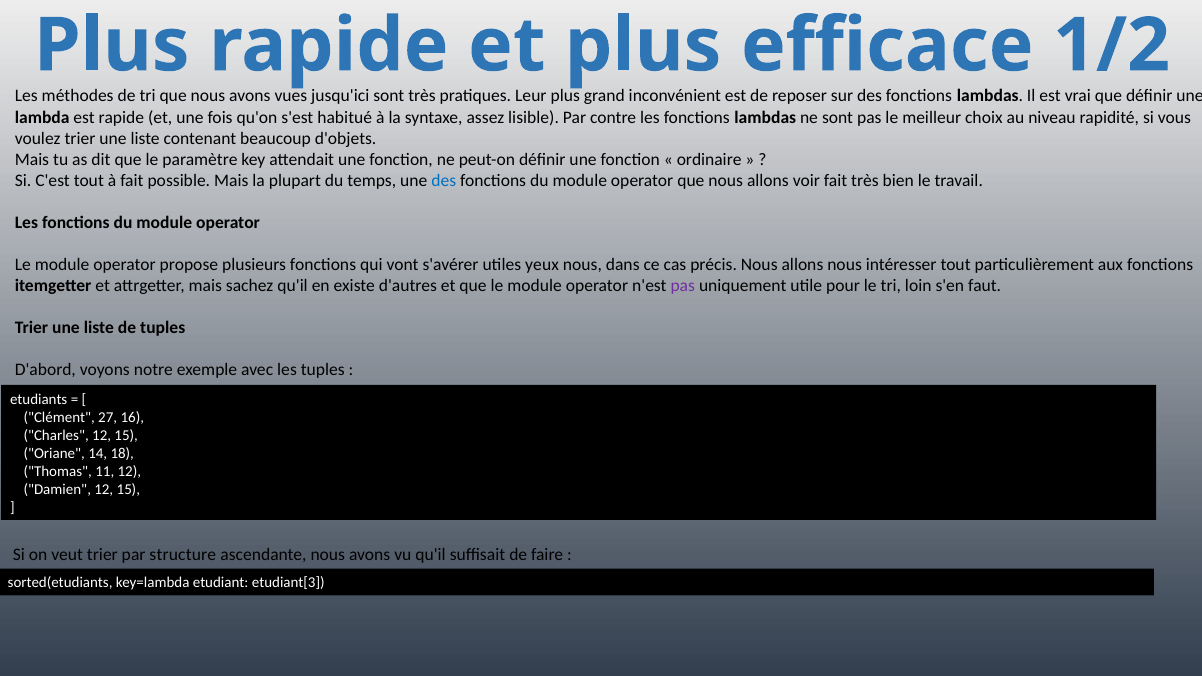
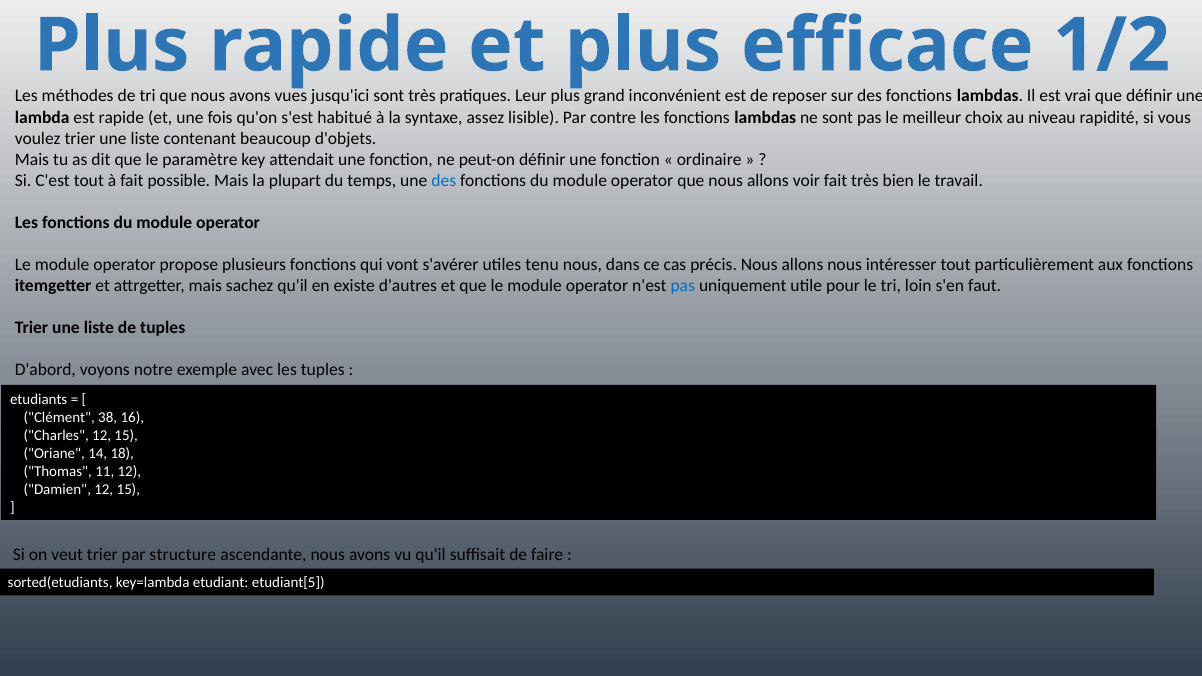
yeux: yeux -> tenu (542, 265)
pas colour: purple -> blue (683, 286)
27: 27 -> 38 (108, 418)
etudiant[3: etudiant[3 -> etudiant[5 (288, 583)
